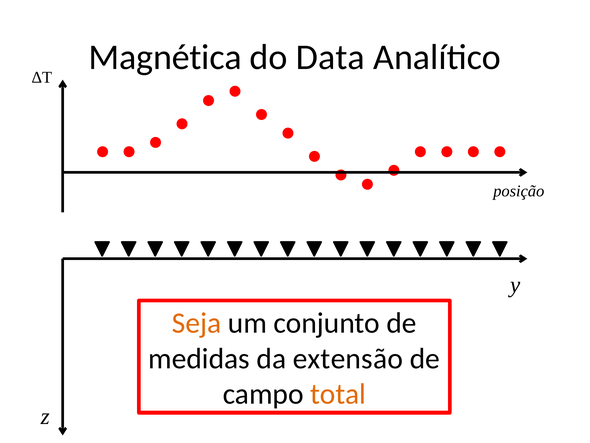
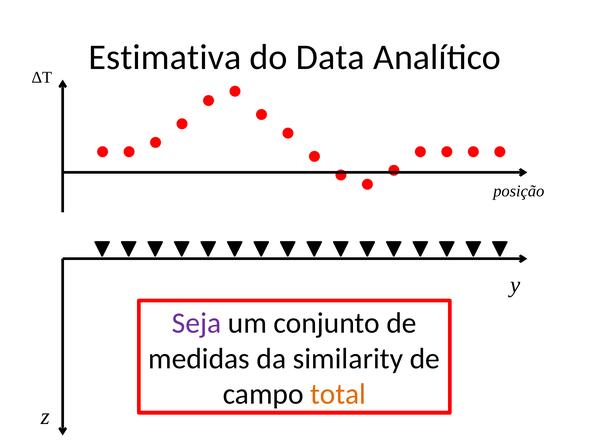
Magnética: Magnética -> Estimativa (165, 57)
Seja colour: orange -> purple (197, 323)
extensão: extensão -> similarity (348, 358)
